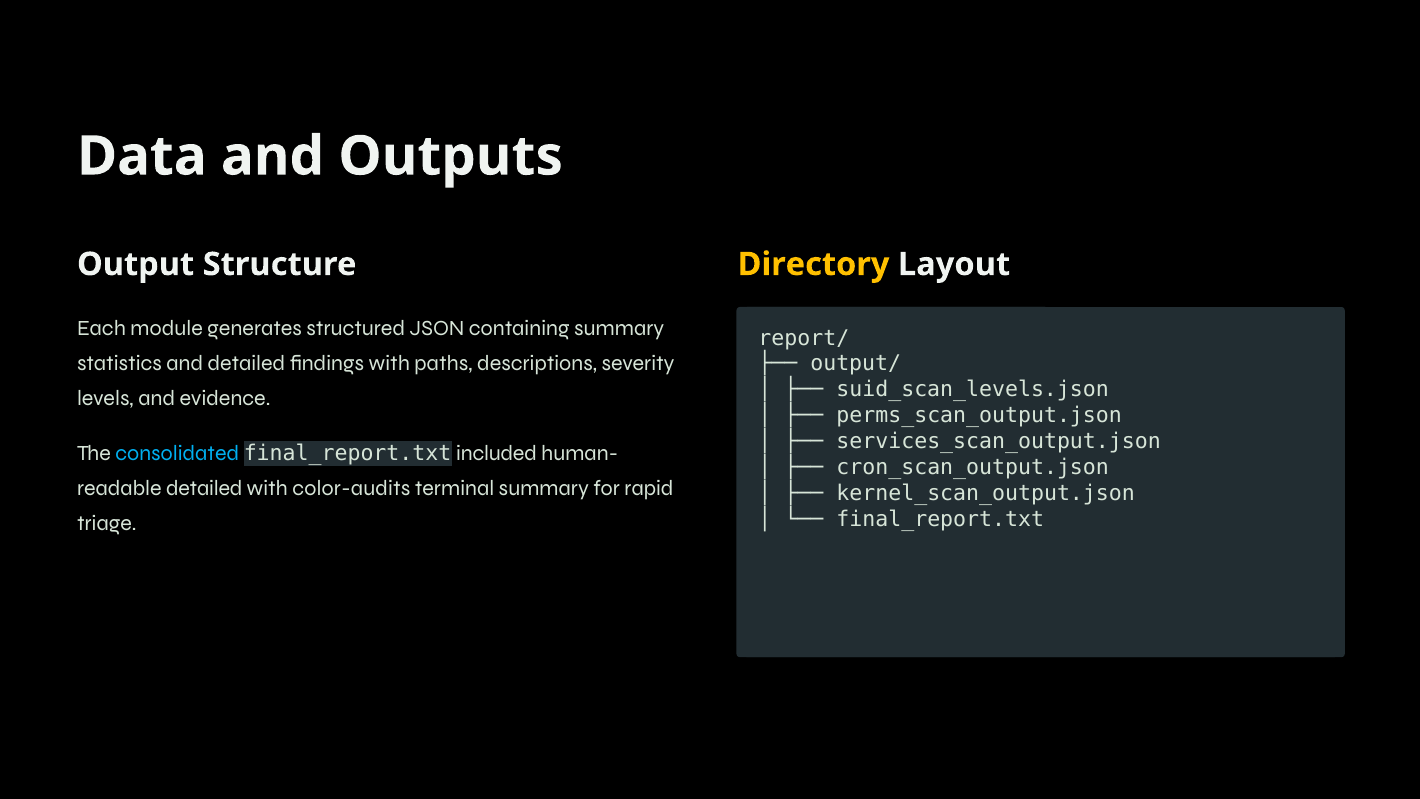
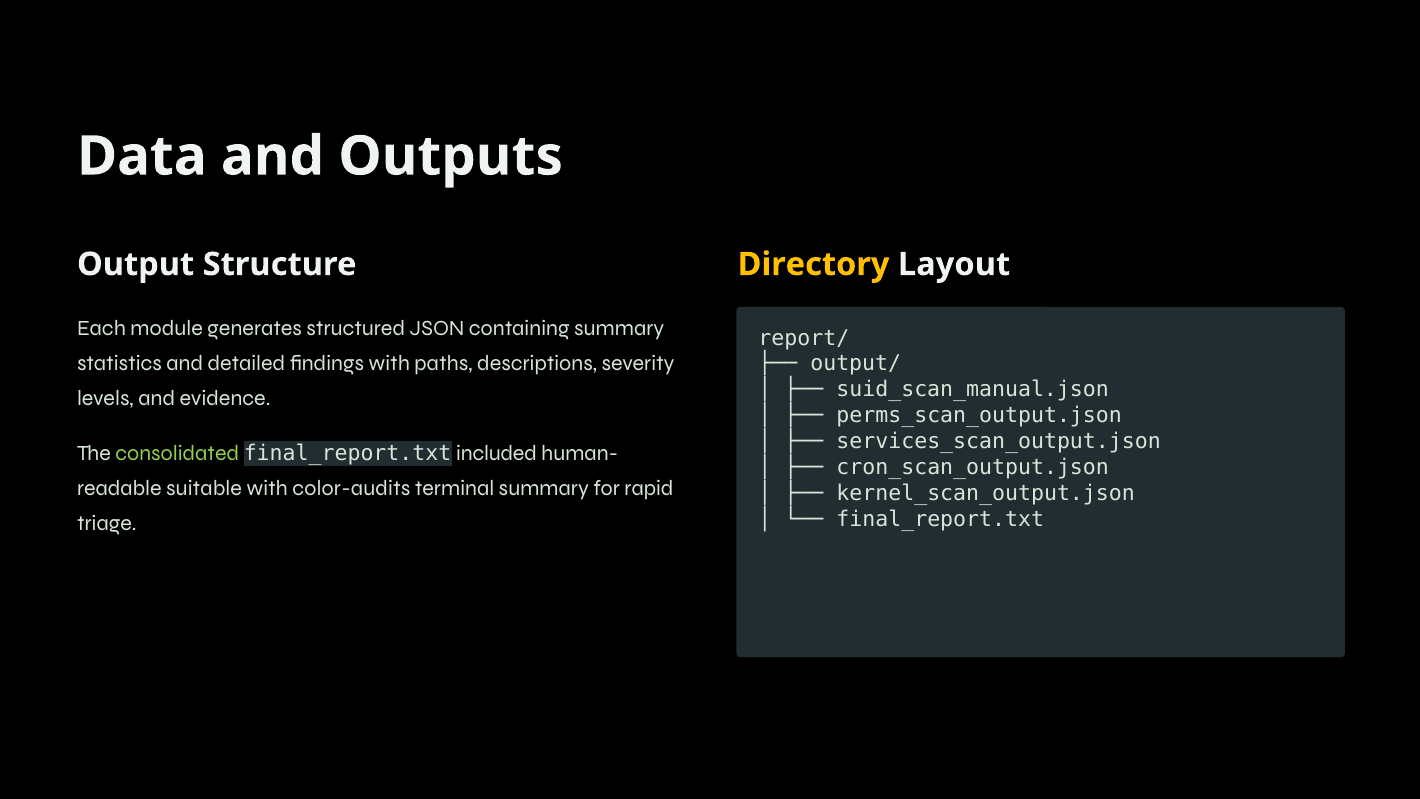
suid_scan_levels.json: suid_scan_levels.json -> suid_scan_manual.json (973, 390)
consolidated colour: light blue -> light green (177, 453)
detailed: detailed -> suitable (204, 488)
